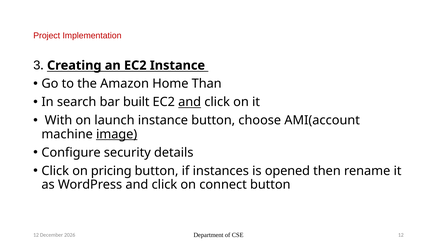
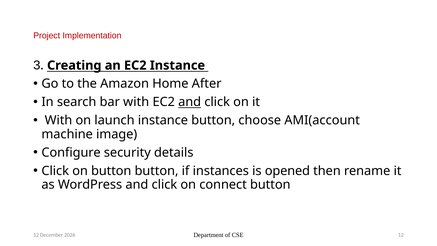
Than: Than -> After (207, 84)
bar built: built -> with (136, 102)
image underline: present -> none (117, 134)
on pricing: pricing -> button (111, 171)
